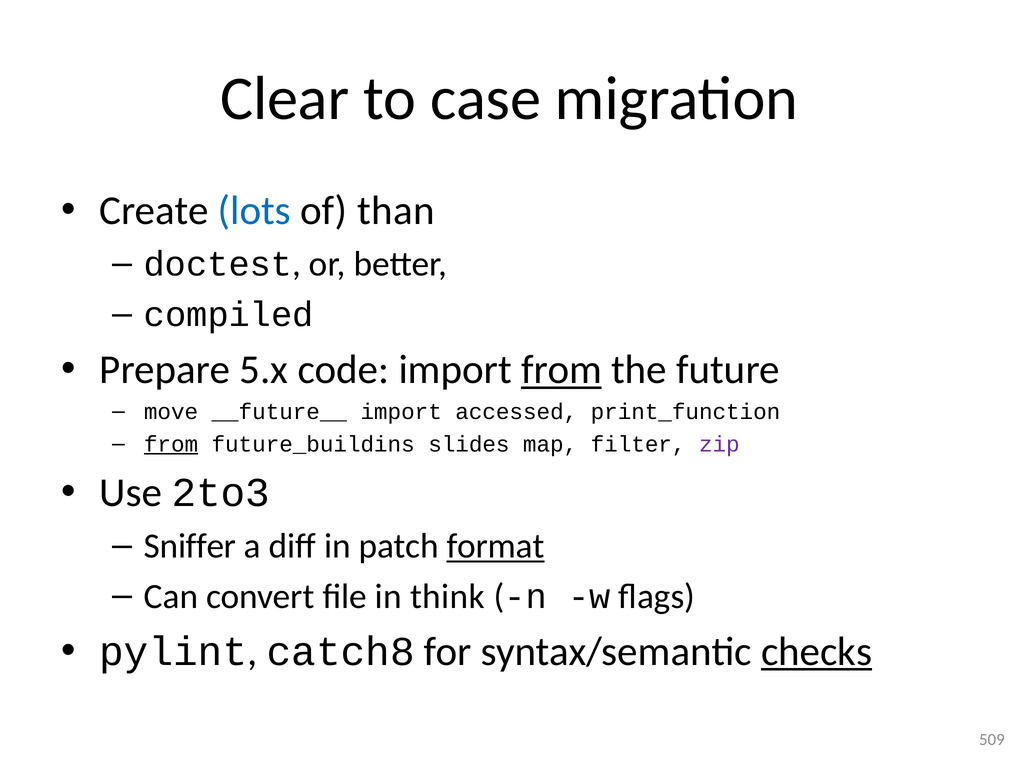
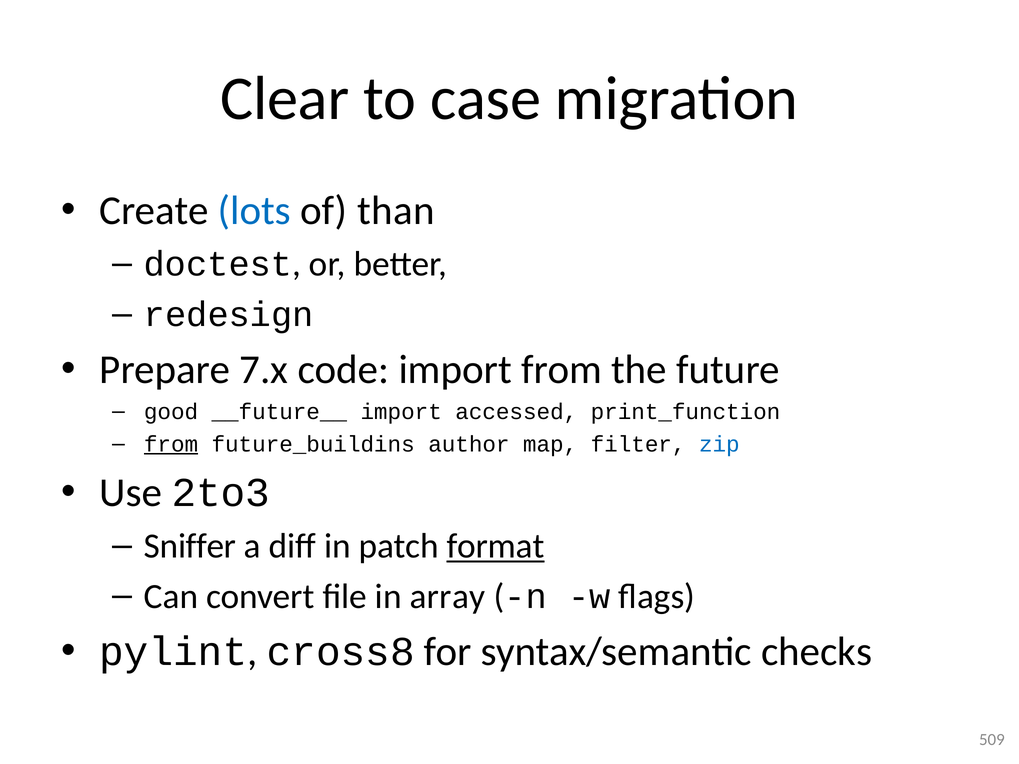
compiled: compiled -> redesign (229, 315)
5.x: 5.x -> 7.x (264, 370)
from underline: present -> none (562, 370)
move: move -> good (171, 412)
slides: slides -> author (469, 444)
zip colour: purple -> blue (719, 444)
think: think -> array (447, 597)
catch8: catch8 -> cross8 (341, 652)
checks underline: present -> none (817, 652)
